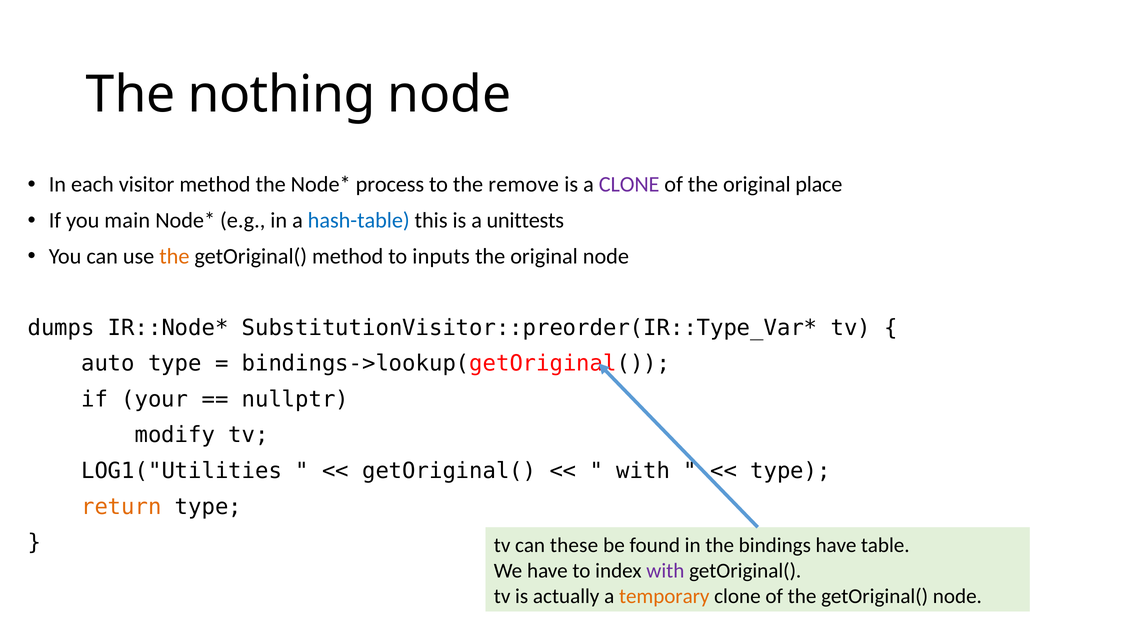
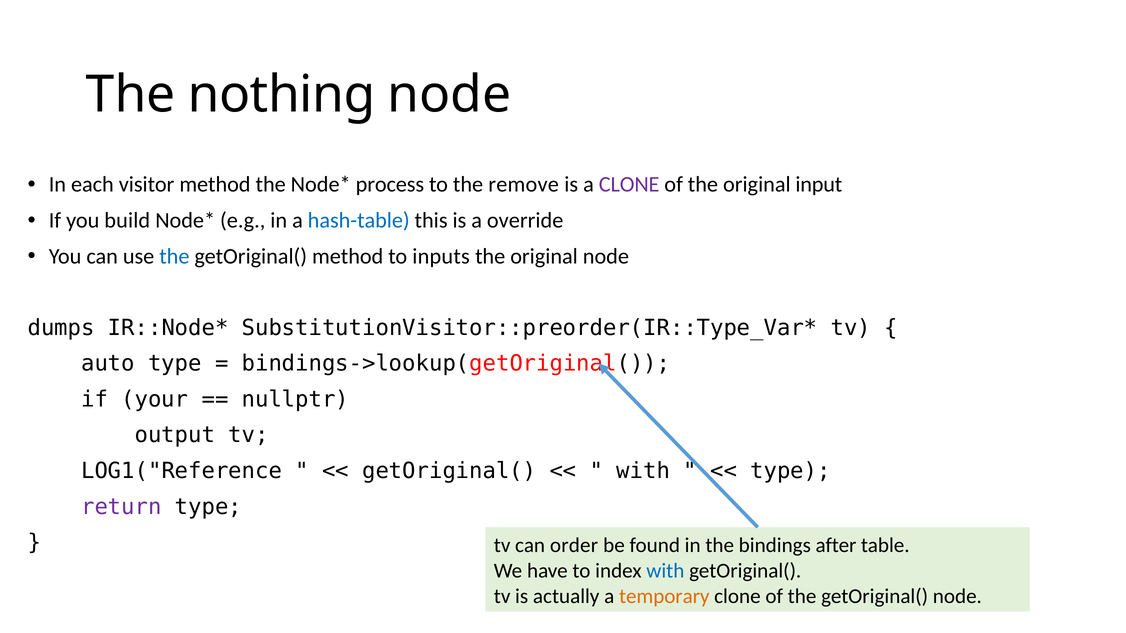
place: place -> input (819, 185)
main: main -> build (127, 221)
unittests: unittests -> override (525, 221)
the colour: orange -> blue (174, 256)
modify: modify -> output (175, 435)
LOG1("Utilities: LOG1("Utilities -> LOG1("Reference (182, 471)
return colour: orange -> purple (121, 507)
these: these -> order (574, 546)
bindings have: have -> after (836, 546)
with colour: purple -> blue (665, 571)
